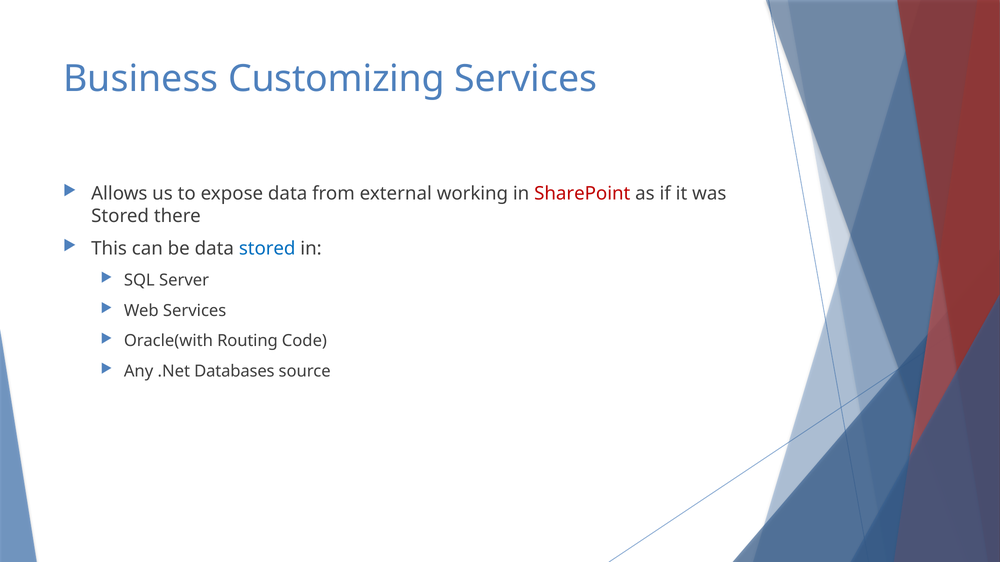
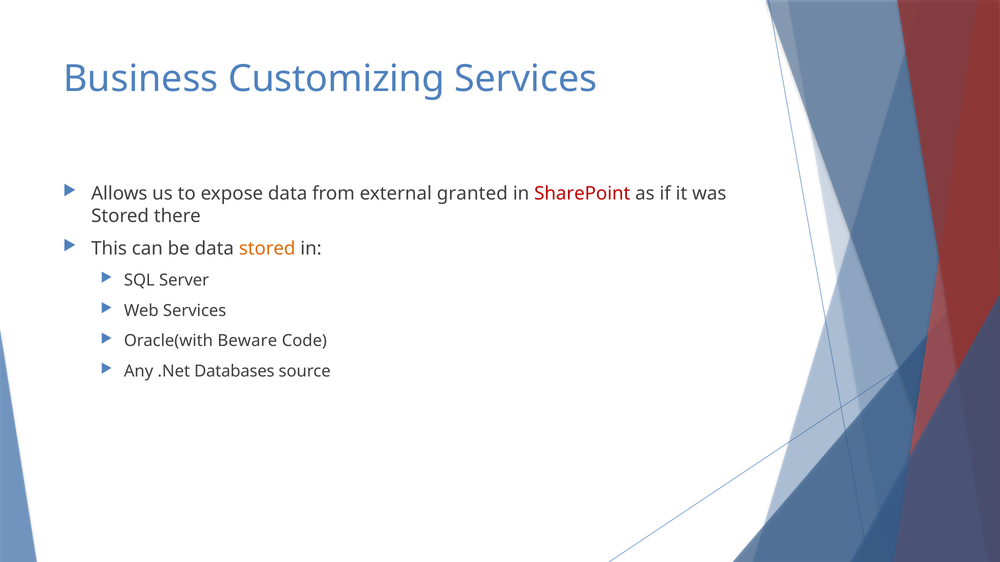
working: working -> granted (472, 194)
stored colour: blue -> orange (267, 249)
Routing: Routing -> Beware (247, 341)
